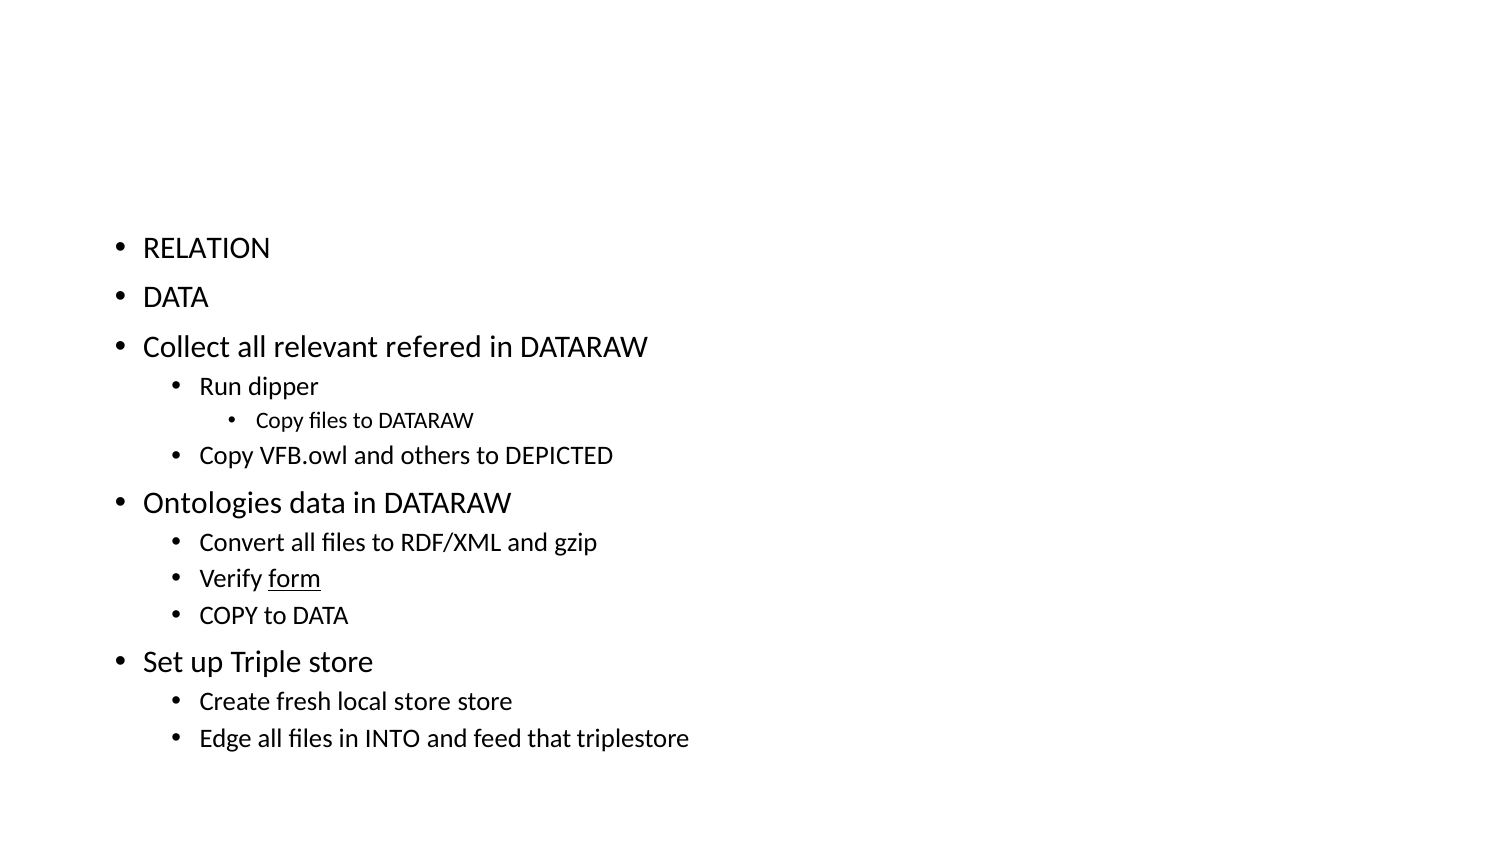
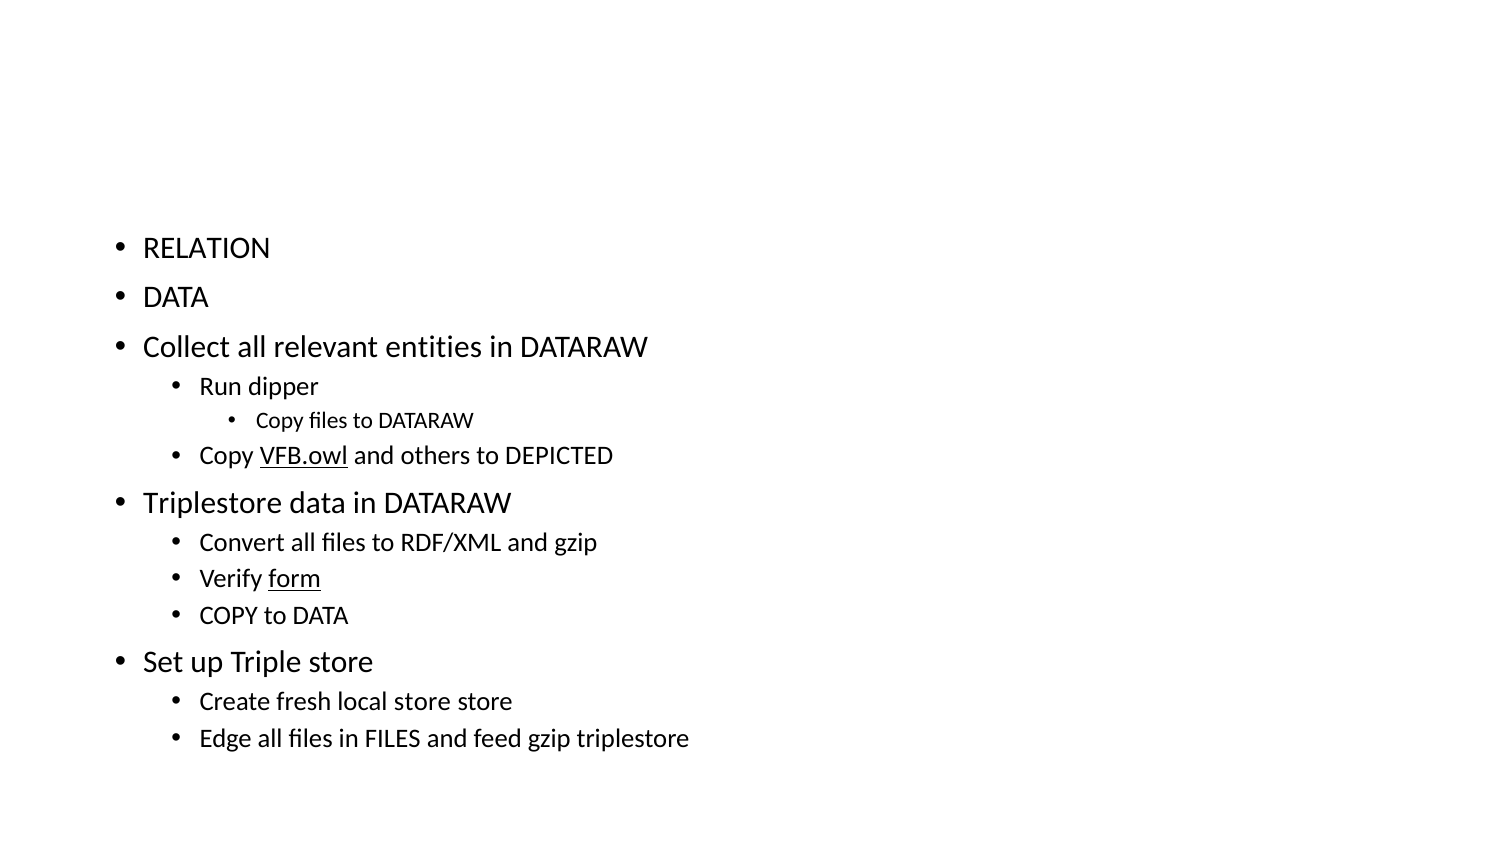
refered: refered -> entities (434, 347)
VFB.owl underline: none -> present (304, 456)
Ontologies: Ontologies -> Triplestore (213, 503)
in INTO: INTO -> FILES (393, 739)
feed that: that -> gzip (549, 739)
